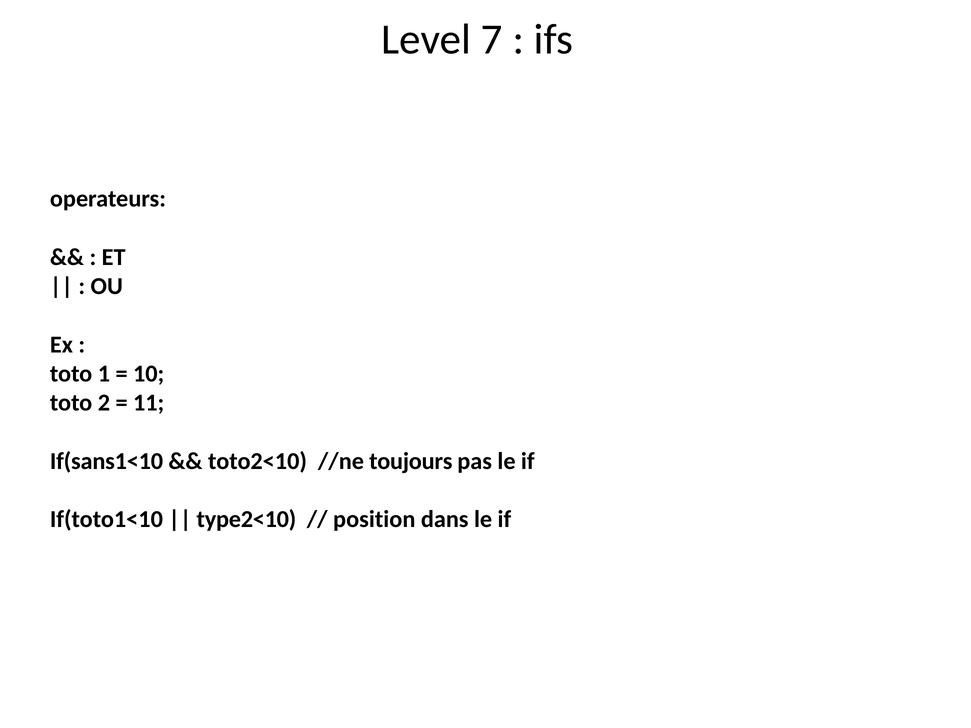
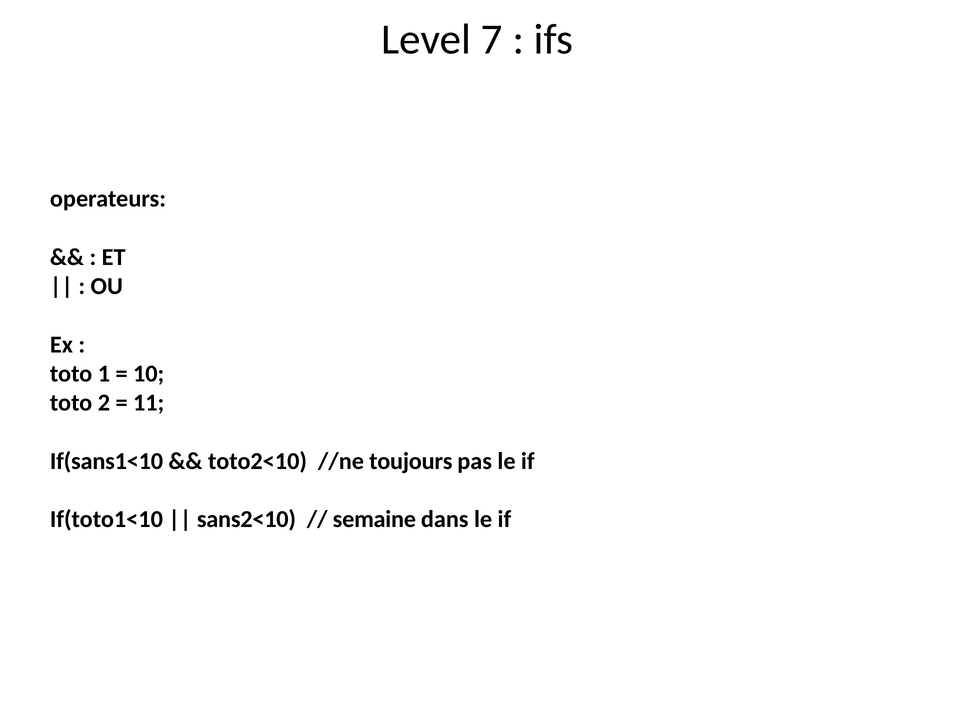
type2<10: type2<10 -> sans2<10 (246, 519)
position: position -> semaine (374, 519)
